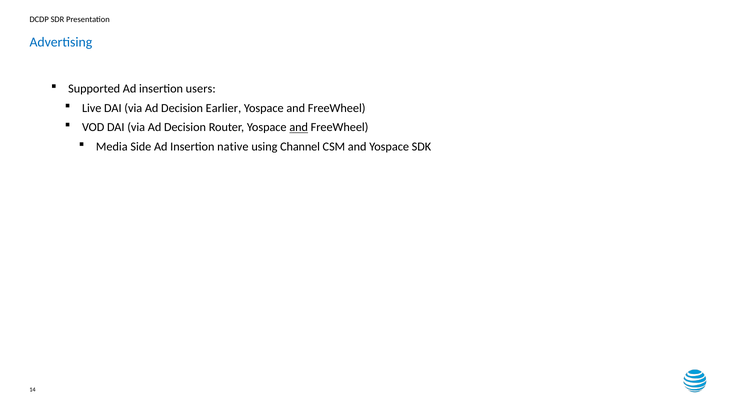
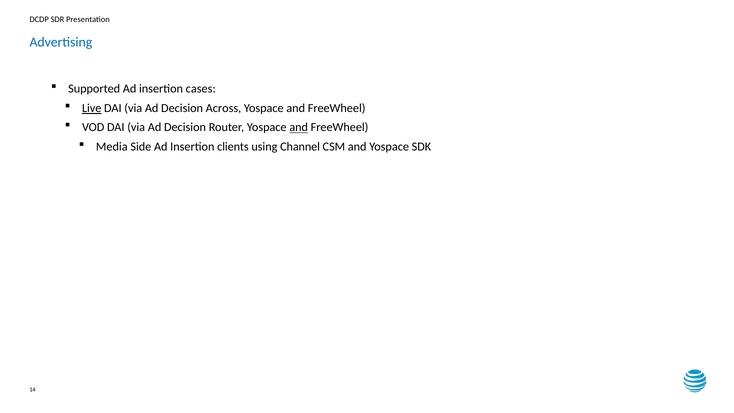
users: users -> cases (201, 89)
Live underline: none -> present (92, 108)
Earlier: Earlier -> Across (223, 108)
native: native -> clients (233, 147)
